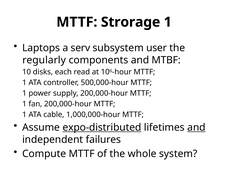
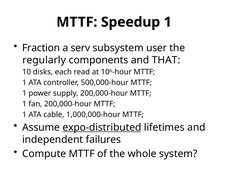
Strorage: Strorage -> Speedup (131, 22)
Laptops: Laptops -> Fraction (41, 48)
MTBF: MTBF -> THAT (166, 60)
and underline: present -> none (196, 127)
